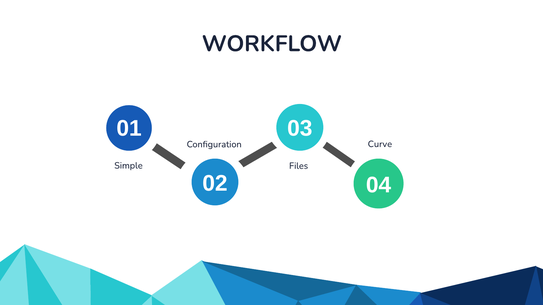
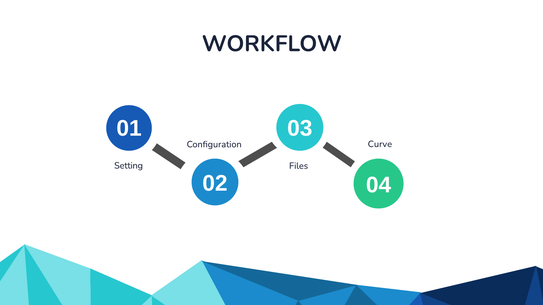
Simple: Simple -> Setting (129, 166)
